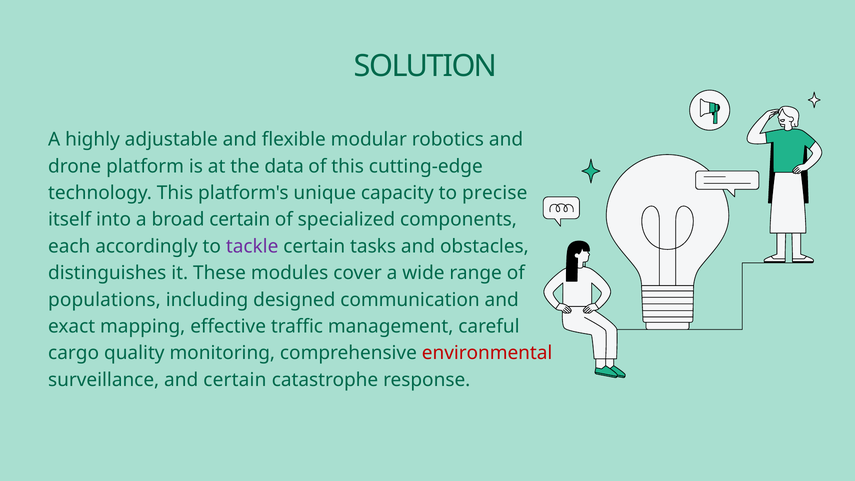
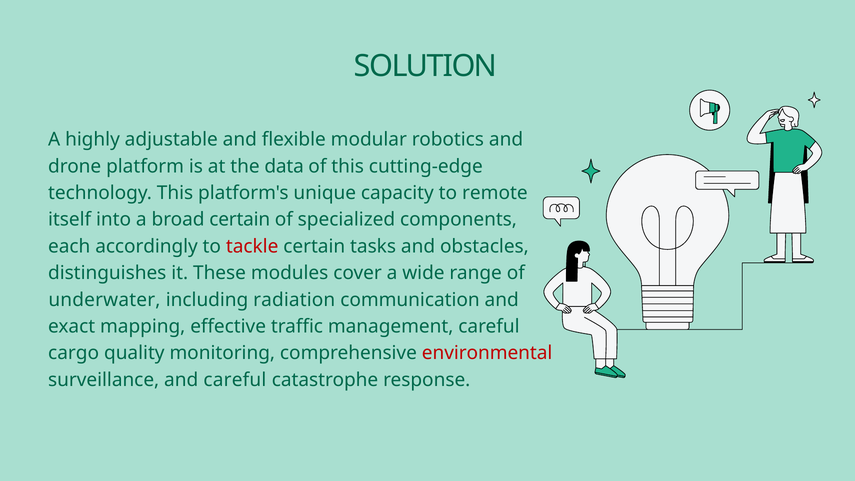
precise: precise -> remote (495, 193)
tackle colour: purple -> red (252, 246)
populations: populations -> underwater (104, 300)
designed: designed -> radiation (294, 300)
and certain: certain -> careful (235, 380)
